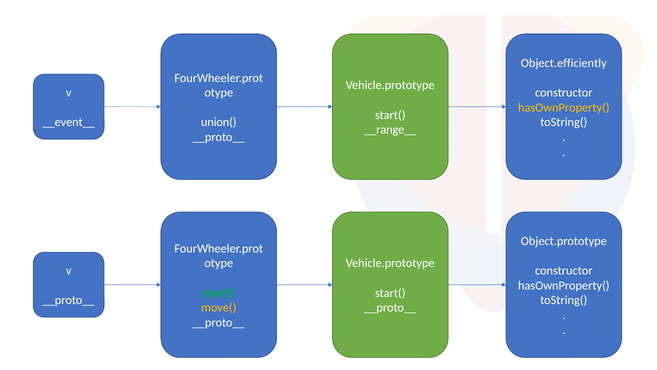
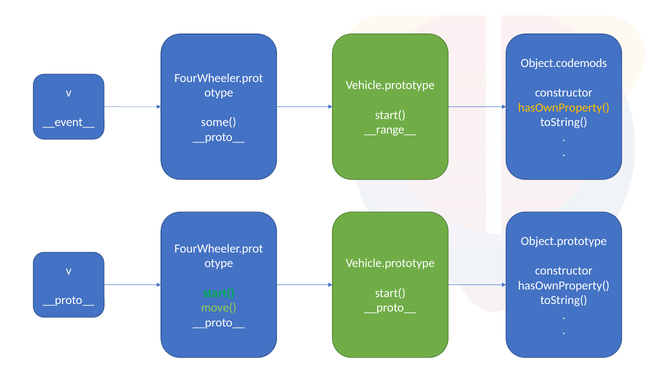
Object.efficiently: Object.efficiently -> Object.codemods (564, 63)
union(: union( -> some( (219, 122)
move( colour: yellow -> light green (219, 307)
